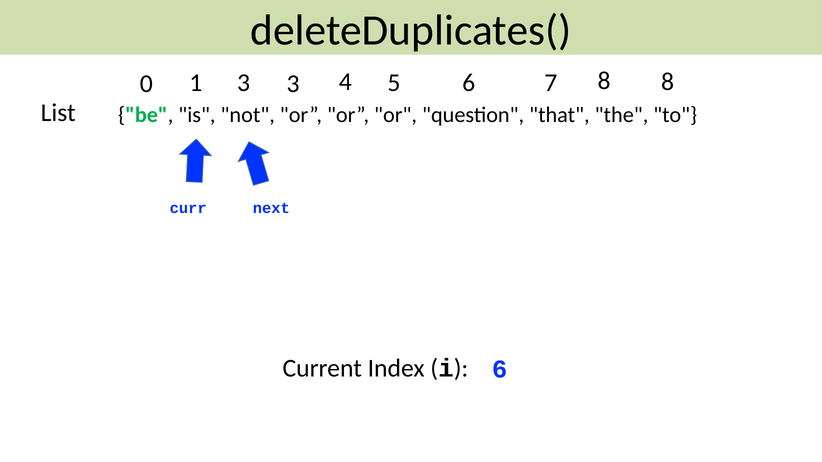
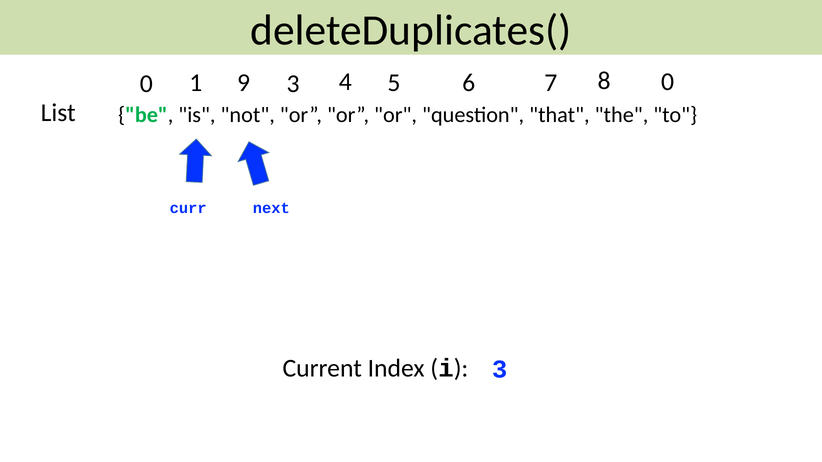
1 3: 3 -> 9 (244, 83)
8 8: 8 -> 0 (668, 82)
i 6: 6 -> 3 (500, 370)
